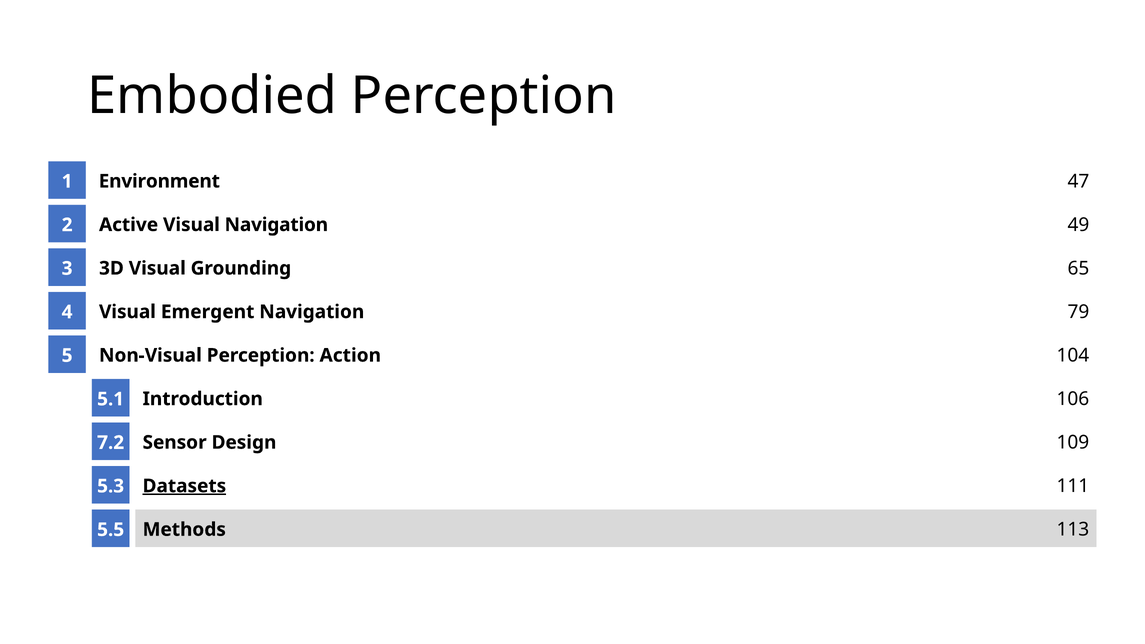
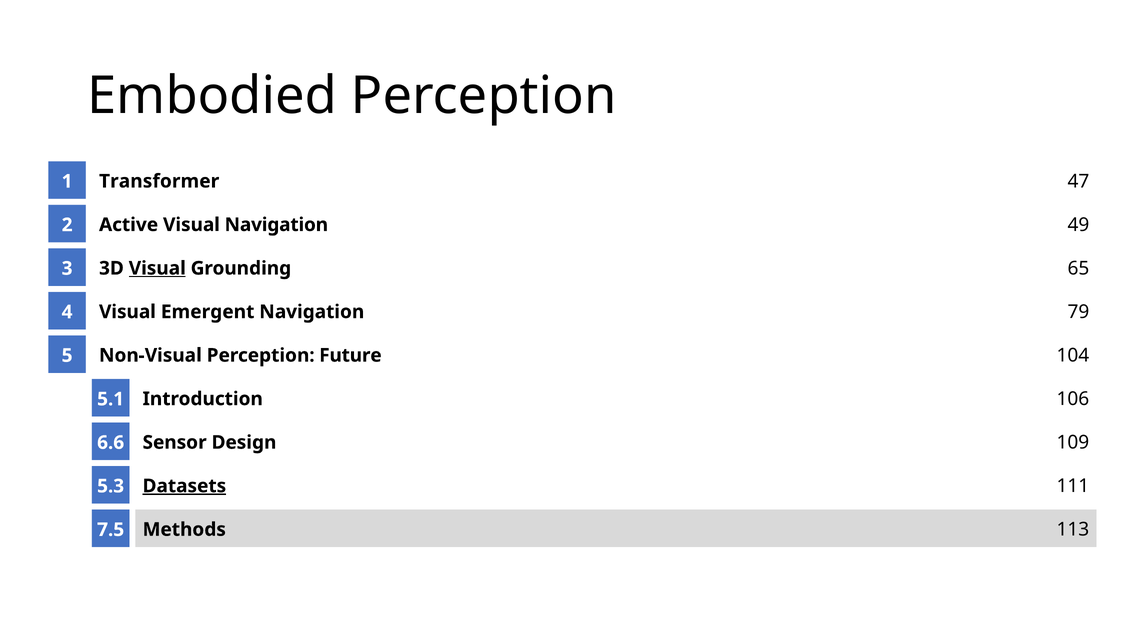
Environment: Environment -> Transformer (159, 181)
Visual underline: none -> present (157, 268)
Action: Action -> Future (350, 355)
7.2: 7.2 -> 6.6 (111, 443)
5.5: 5.5 -> 7.5 (111, 530)
